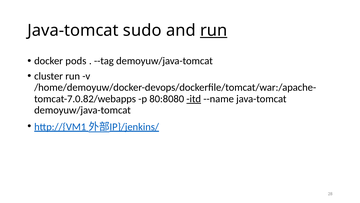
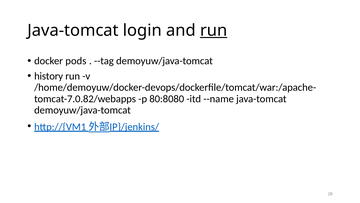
sudo: sudo -> login (142, 30)
cluster: cluster -> history (49, 76)
itd underline: present -> none (194, 99)
